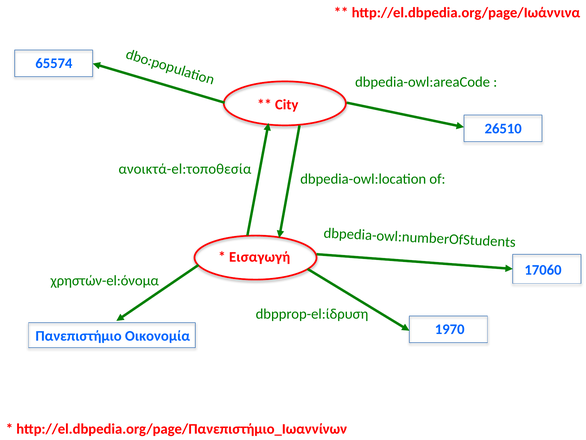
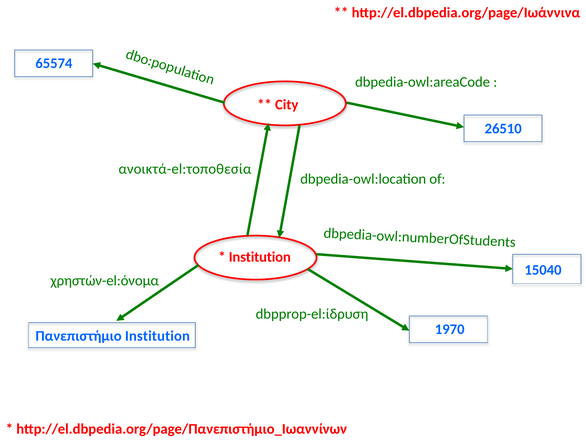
Εισαγωγή: Εισαγωγή -> Institution (260, 257)
17060: 17060 -> 15040 (543, 270)
Πανεπιστήμιο Οικονομία: Οικονομία -> Institution (157, 336)
